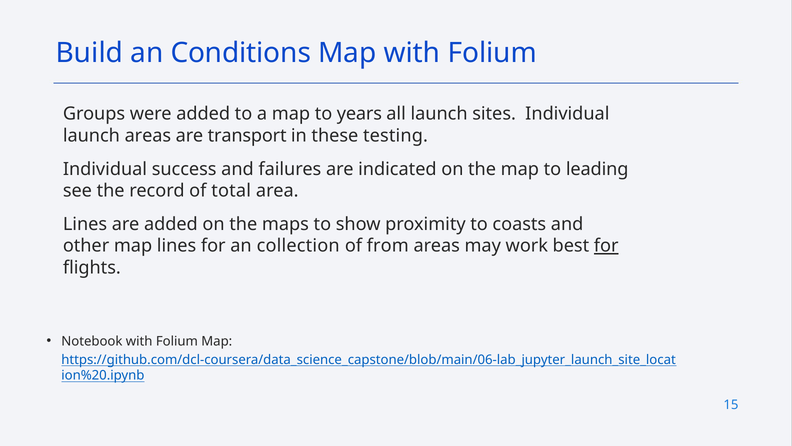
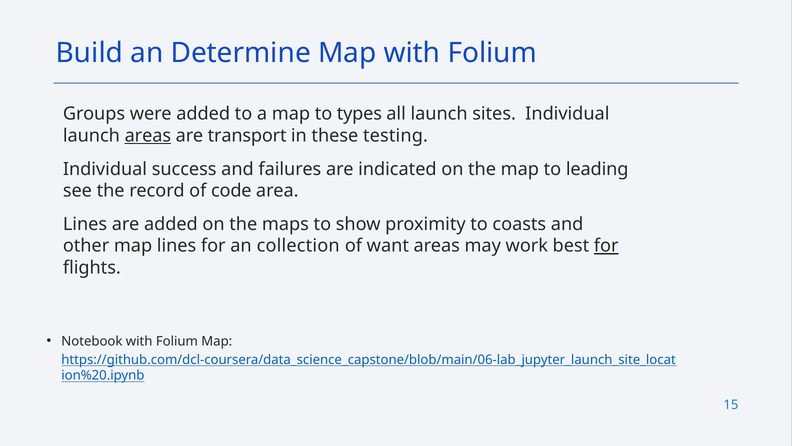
Conditions: Conditions -> Determine (241, 53)
years: years -> types (359, 114)
areas underline: none -> present (148, 136)
total: total -> code (231, 191)
from: from -> want (388, 246)
